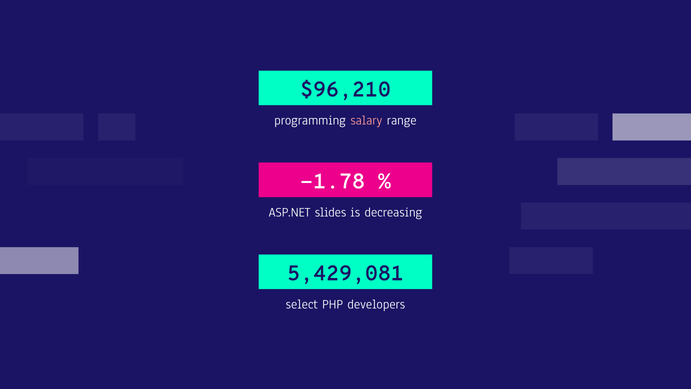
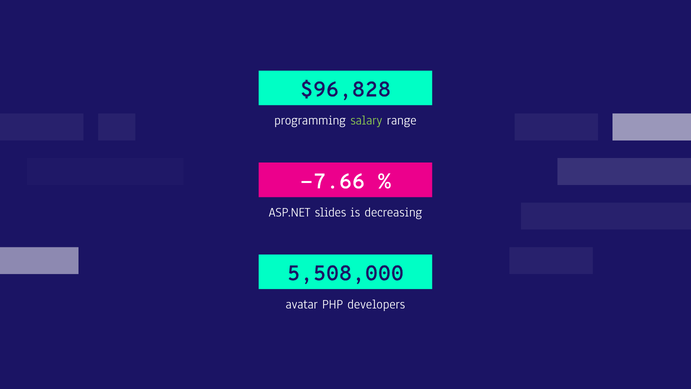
$96,210: $96,210 -> $96,828 (345, 89)
salary colour: pink -> light green (366, 120)
-1.78: -1.78 -> -7.66 (333, 181)
5,429,081: 5,429,081 -> 5,508,000 (345, 273)
select: select -> avatar (302, 304)
